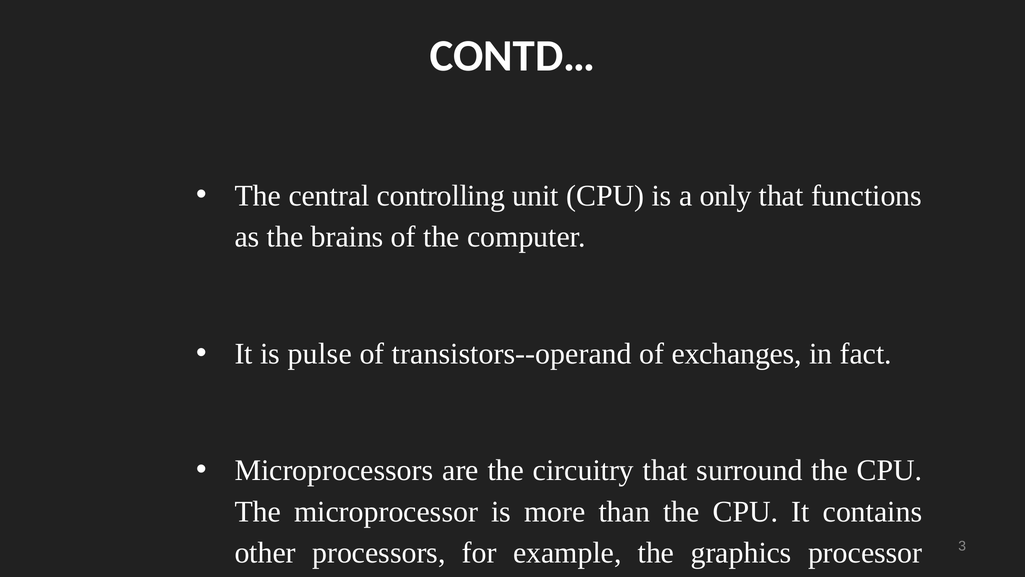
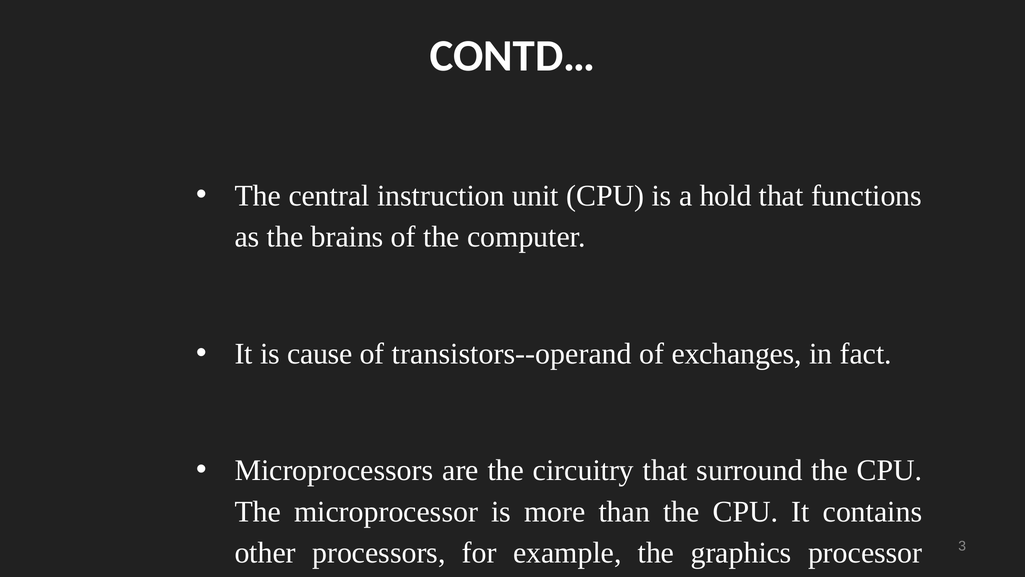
controlling: controlling -> instruction (441, 196)
only: only -> hold (726, 196)
pulse: pulse -> cause (320, 353)
